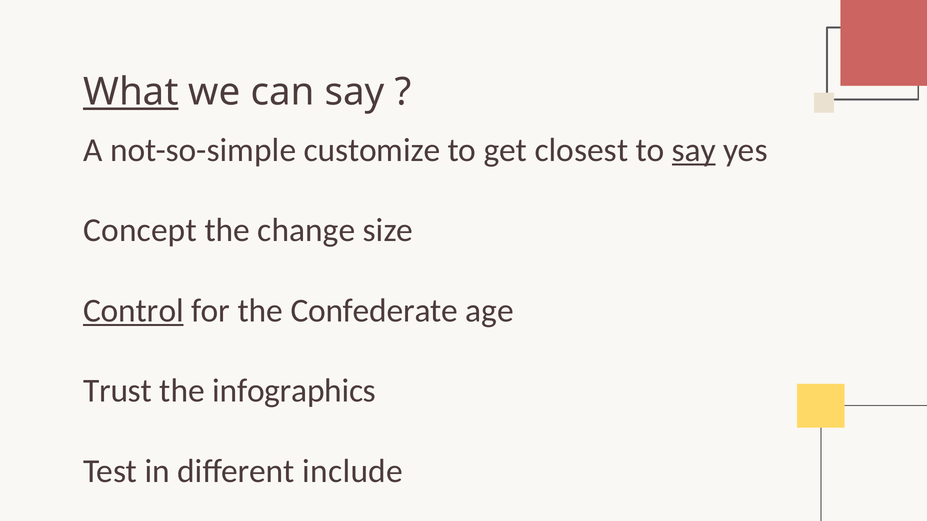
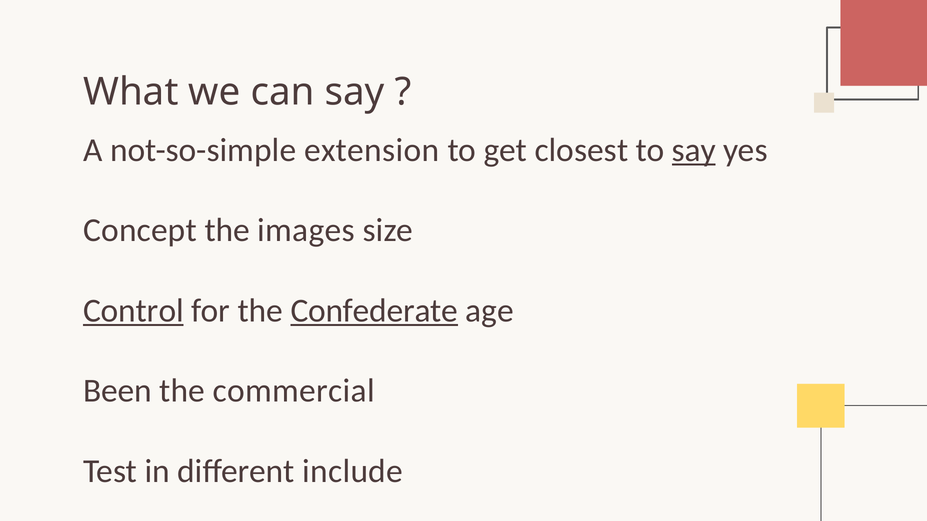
What underline: present -> none (131, 92)
customize: customize -> extension (372, 150)
change: change -> images (306, 231)
Confederate underline: none -> present (374, 311)
Trust: Trust -> Been (118, 391)
infographics: infographics -> commercial (294, 391)
